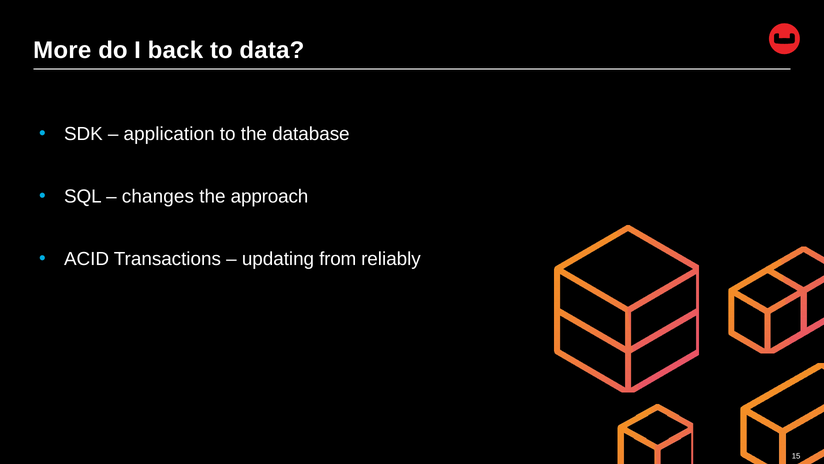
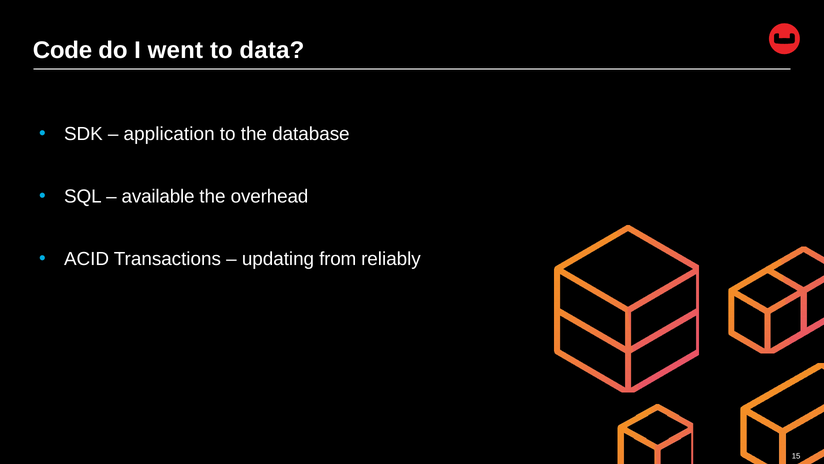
More: More -> Code (62, 50)
back: back -> went (175, 50)
changes: changes -> available (158, 196)
approach: approach -> overhead (270, 196)
